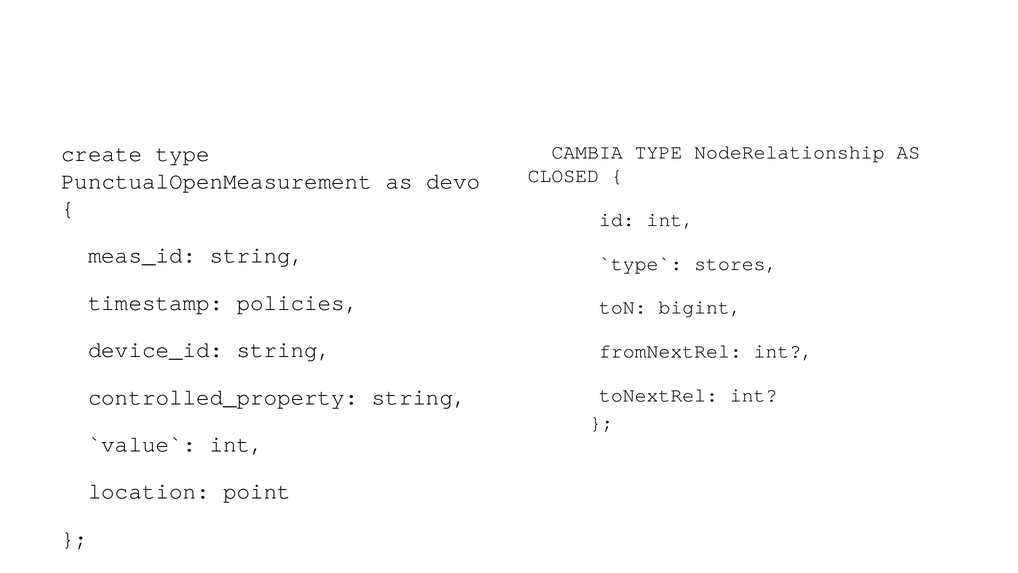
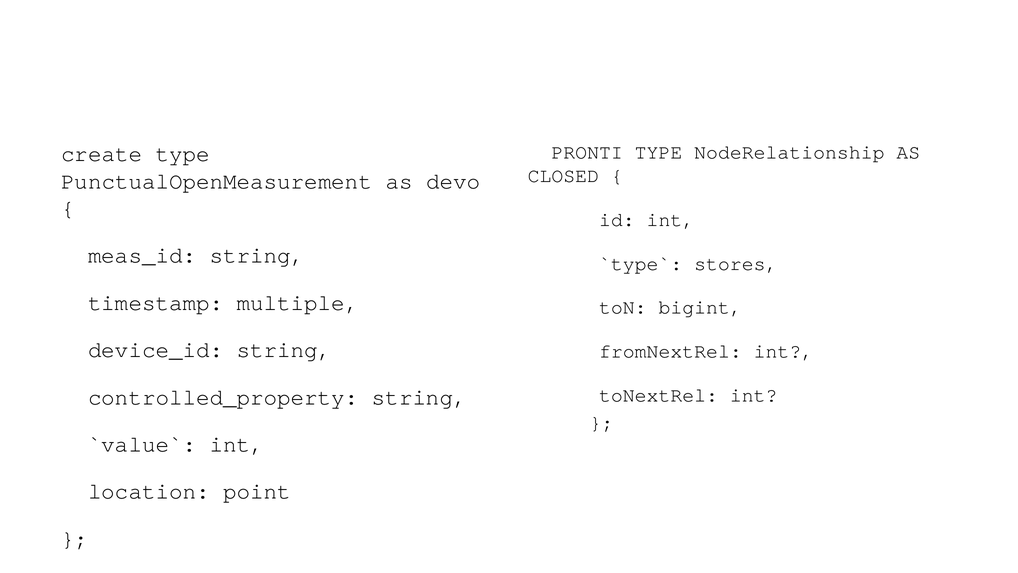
CAMBIA: CAMBIA -> PRONTI (587, 152)
policies: policies -> multiple (298, 302)
